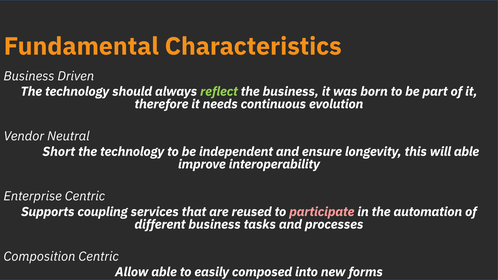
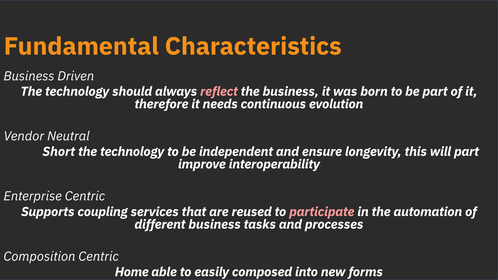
reflect colour: light green -> pink (219, 91)
will able: able -> part (466, 152)
Allow: Allow -> Home (132, 272)
